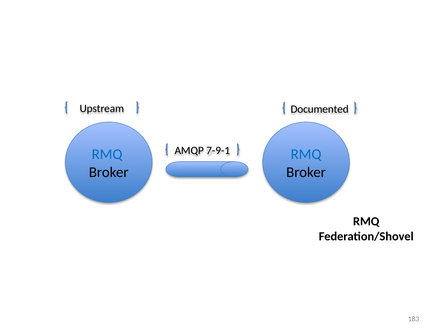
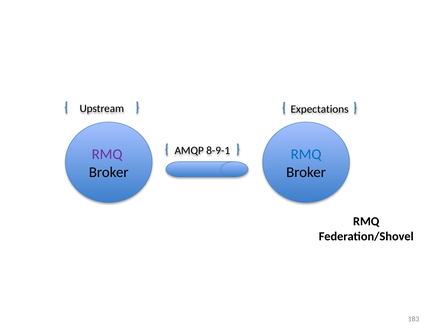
Documented: Documented -> Expectations (320, 109)
7-9-1: 7-9-1 -> 8-9-1 (218, 151)
RMQ colour: blue -> purple (107, 155)
